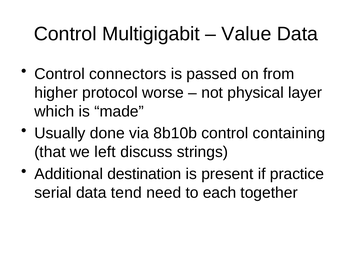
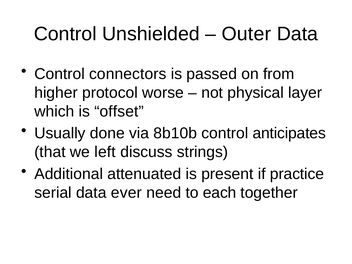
Multigigabit: Multigigabit -> Unshielded (151, 34)
Value: Value -> Outer (246, 34)
made: made -> offset (119, 111)
containing: containing -> anticipates (289, 133)
destination: destination -> attenuated (144, 174)
tend: tend -> ever (126, 193)
